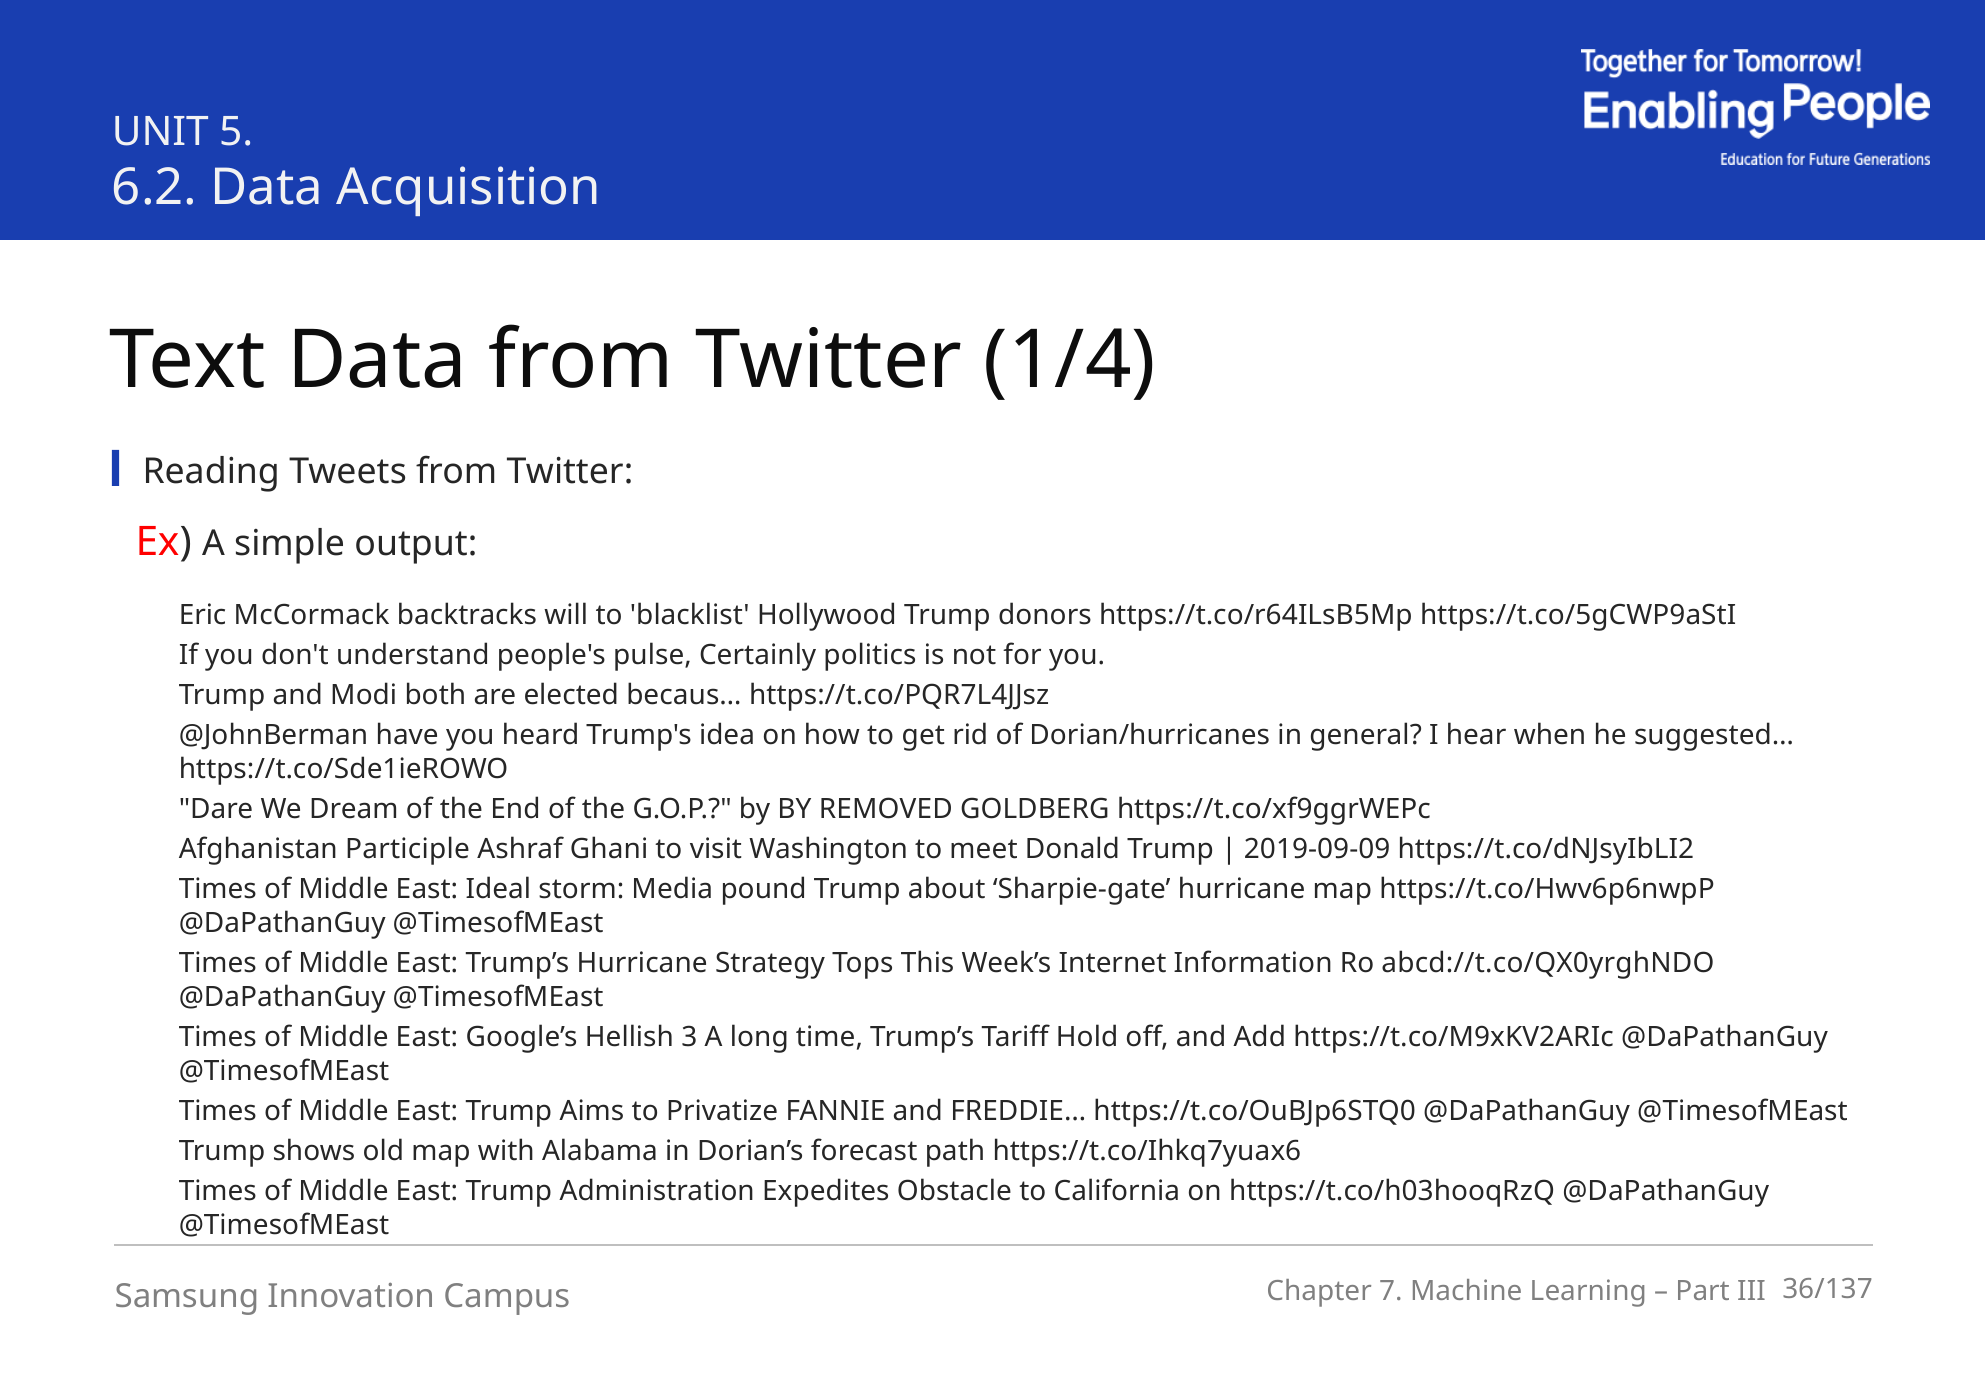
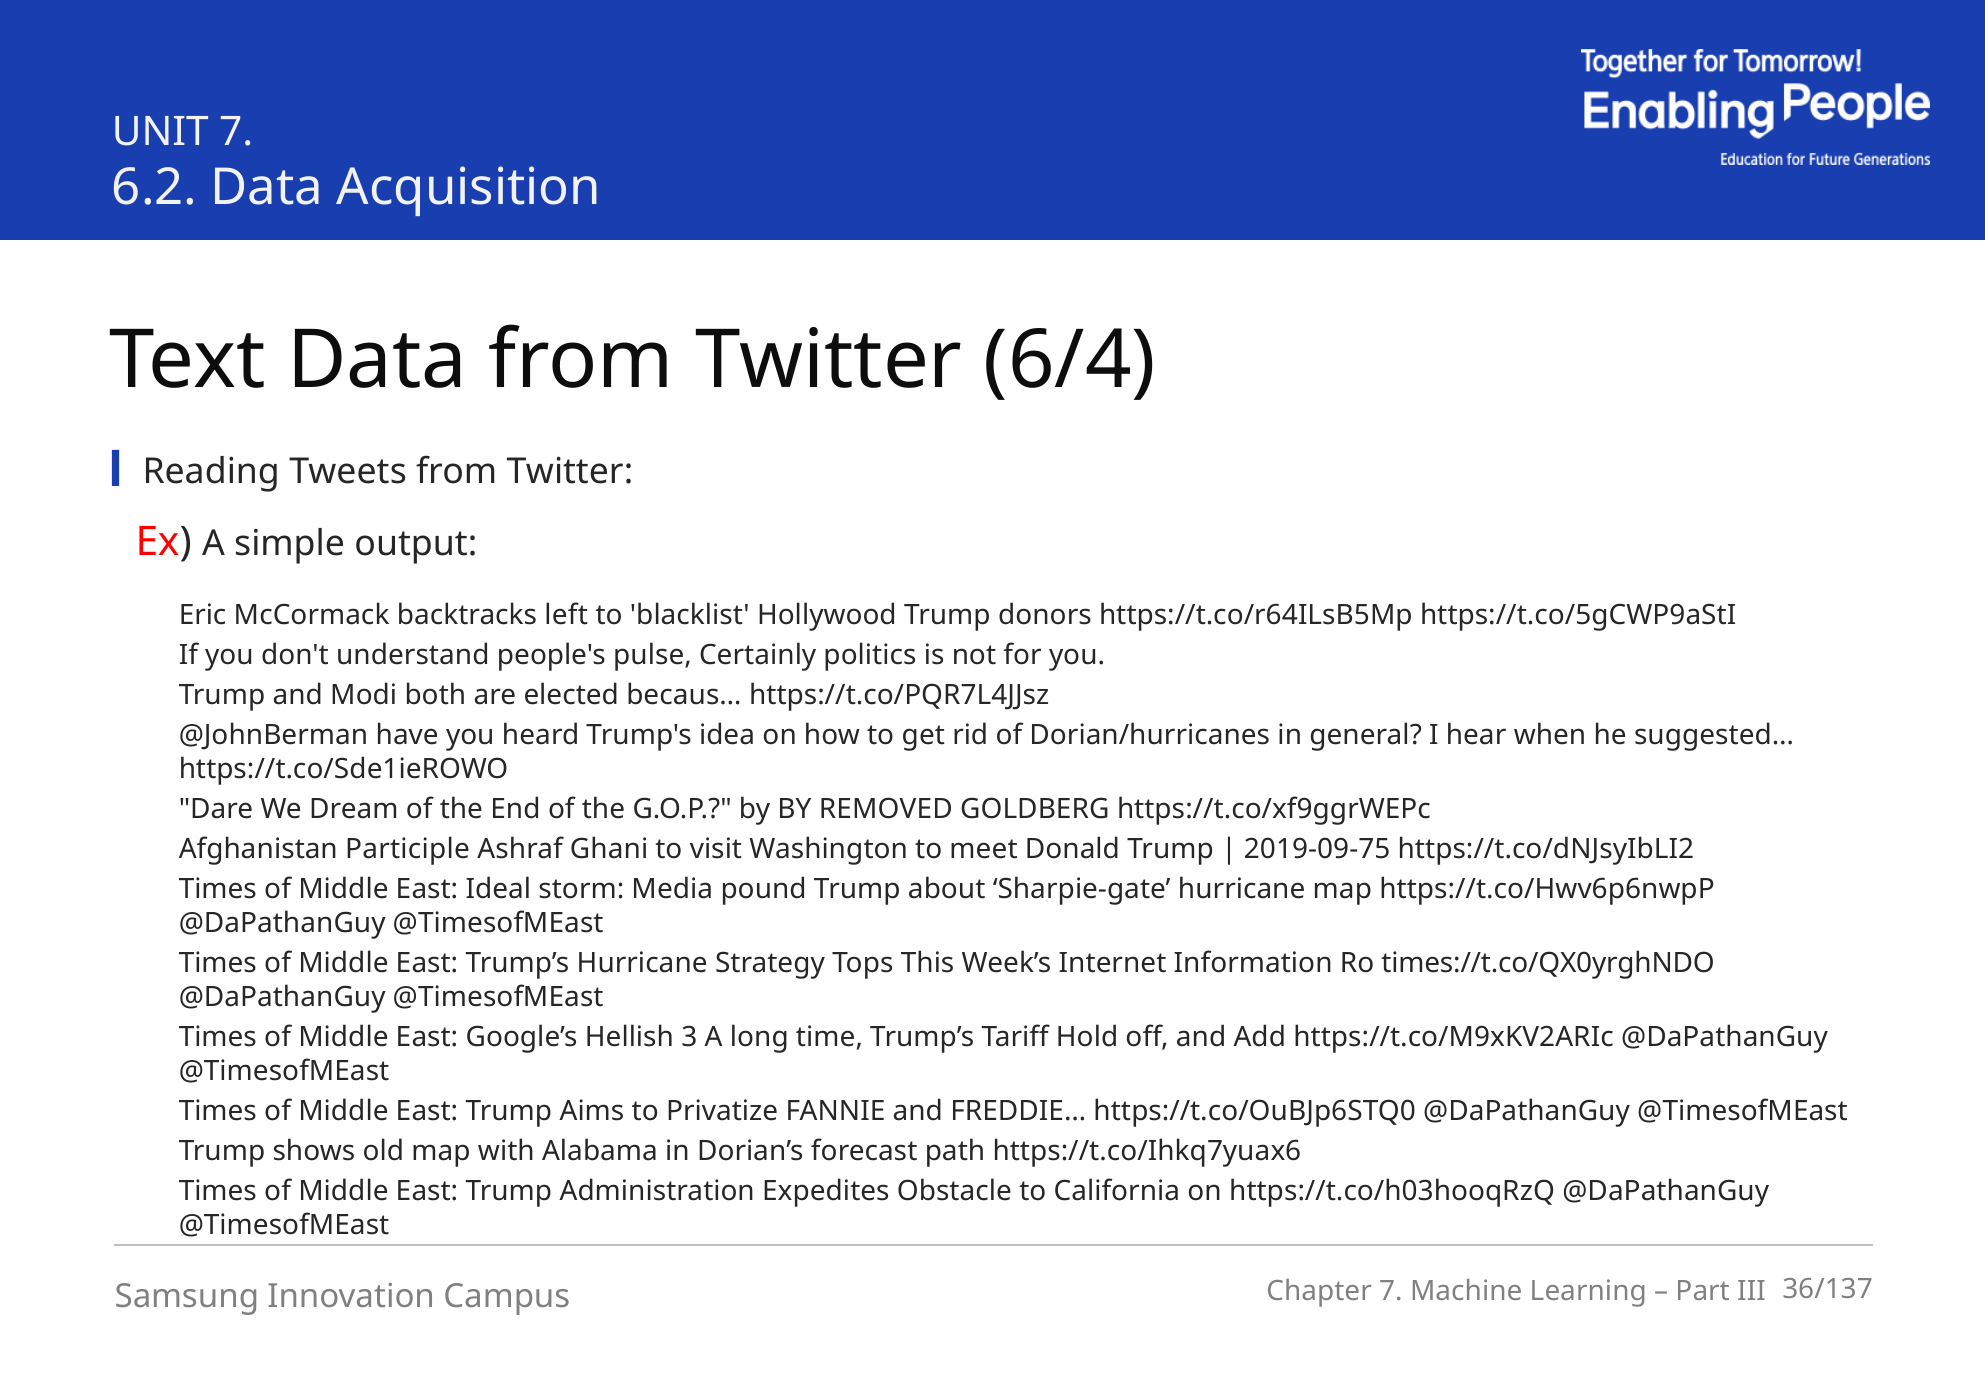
UNIT 5: 5 -> 7 (236, 132)
1/4: 1/4 -> 6/4 (1070, 361)
will: will -> left (566, 615)
2019-09-09: 2019-09-09 -> 2019-09-75 (1317, 849)
abcd://t.co/QX0yrghNDO: abcd://t.co/QX0yrghNDO -> times://t.co/QX0yrghNDO (1548, 963)
